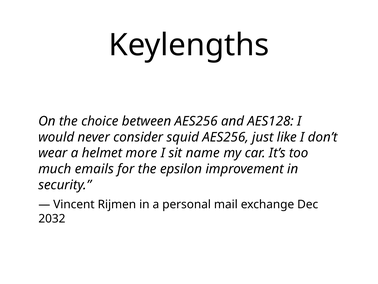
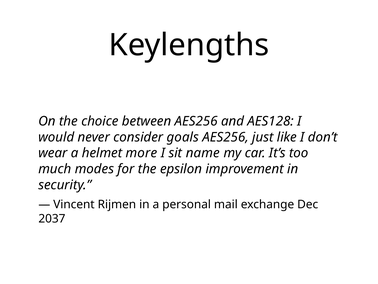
squid: squid -> goals (183, 137)
emails: emails -> modes (94, 169)
2032: 2032 -> 2037 (52, 218)
